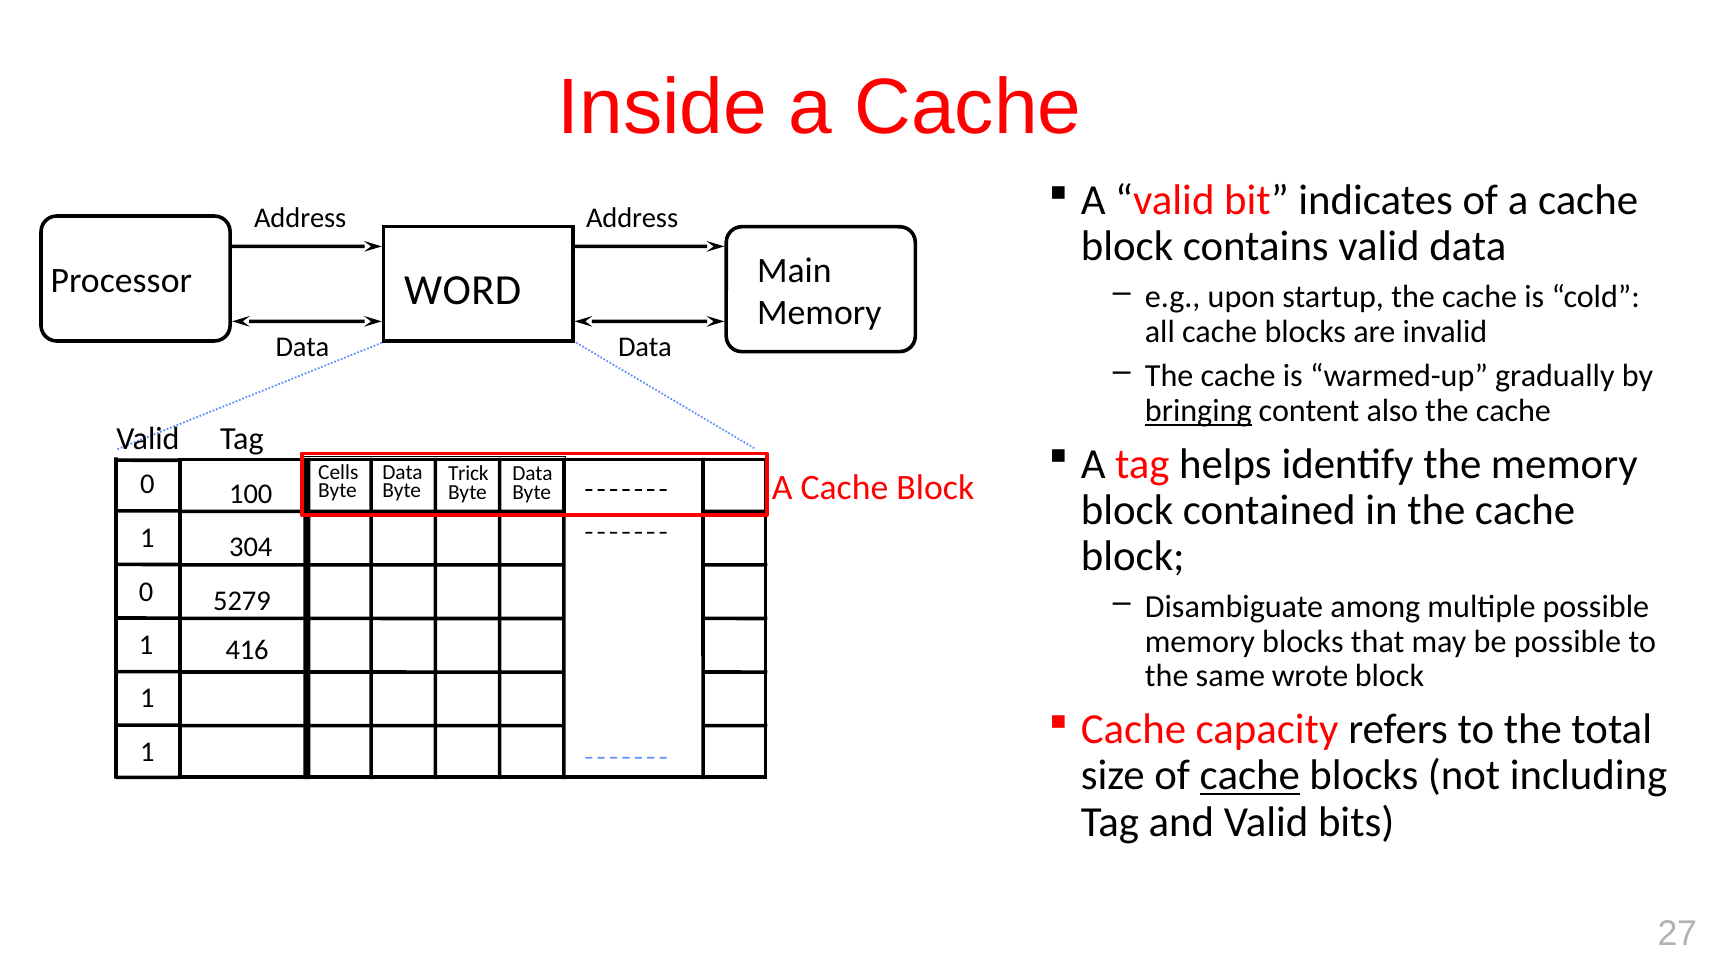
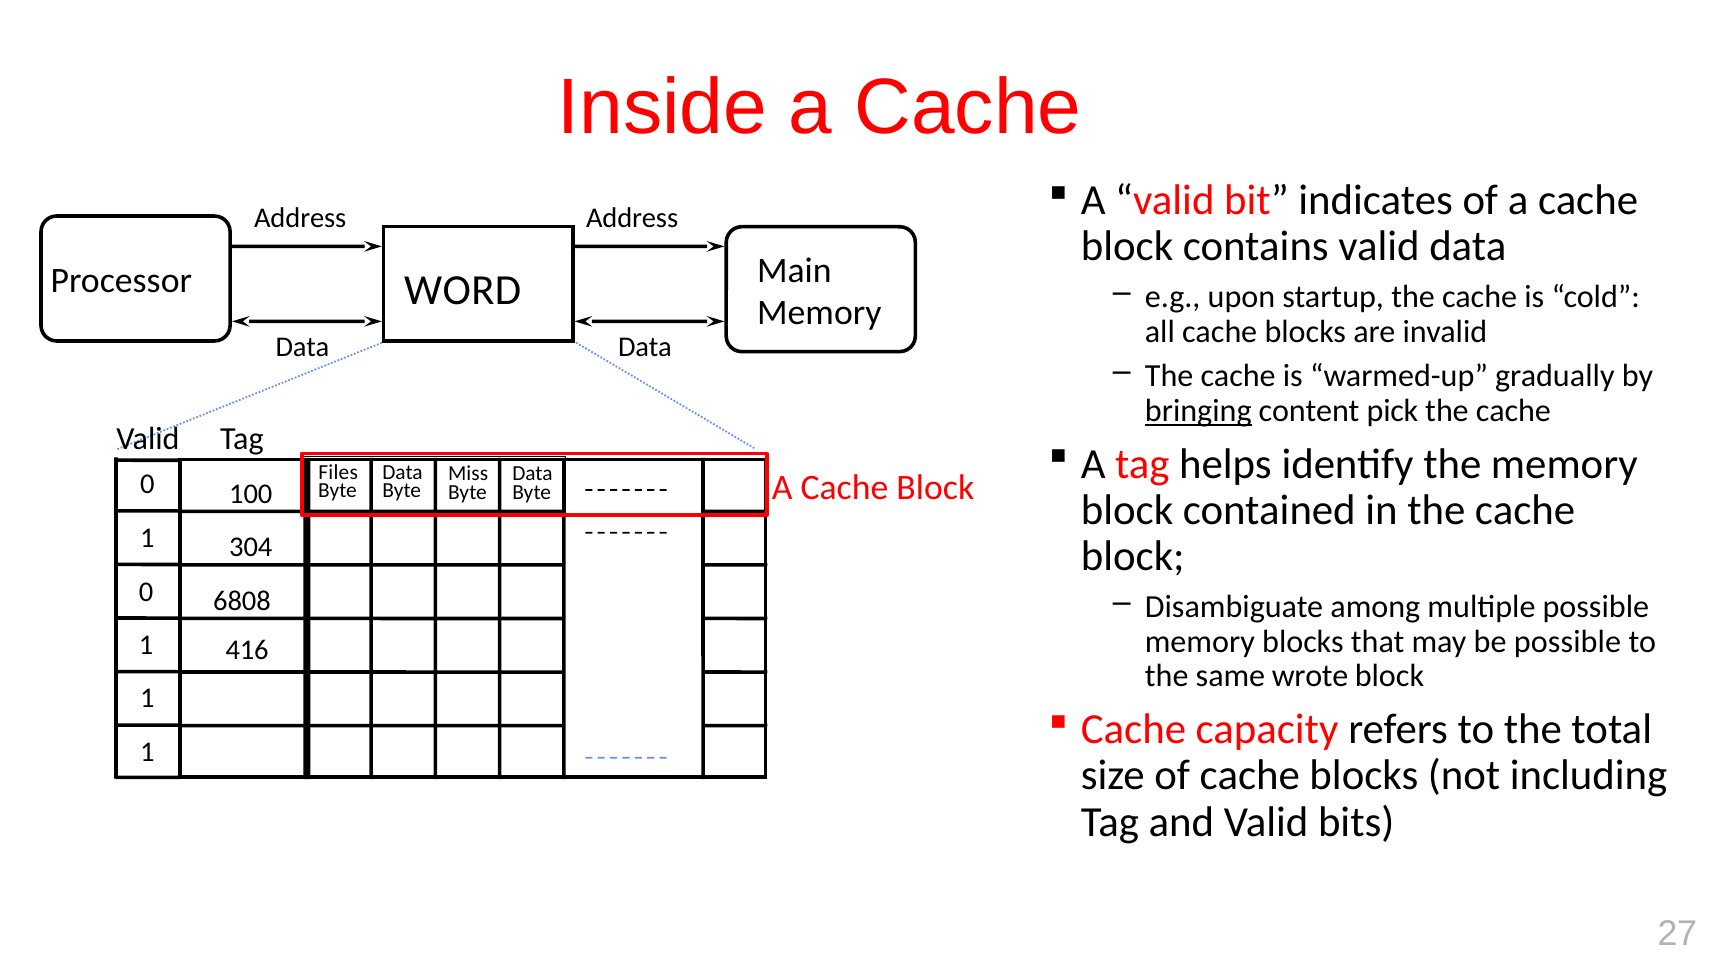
also: also -> pick (1392, 411)
Cells: Cells -> Files (338, 473)
Trick: Trick -> Miss (468, 474)
5279: 5279 -> 6808 (242, 601)
cache underline: present -> none (1250, 775)
